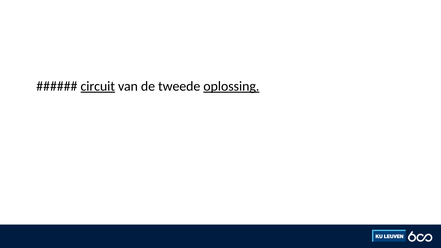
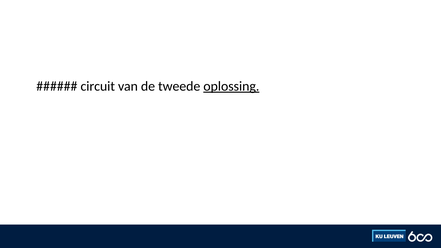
circuit underline: present -> none (98, 86)
